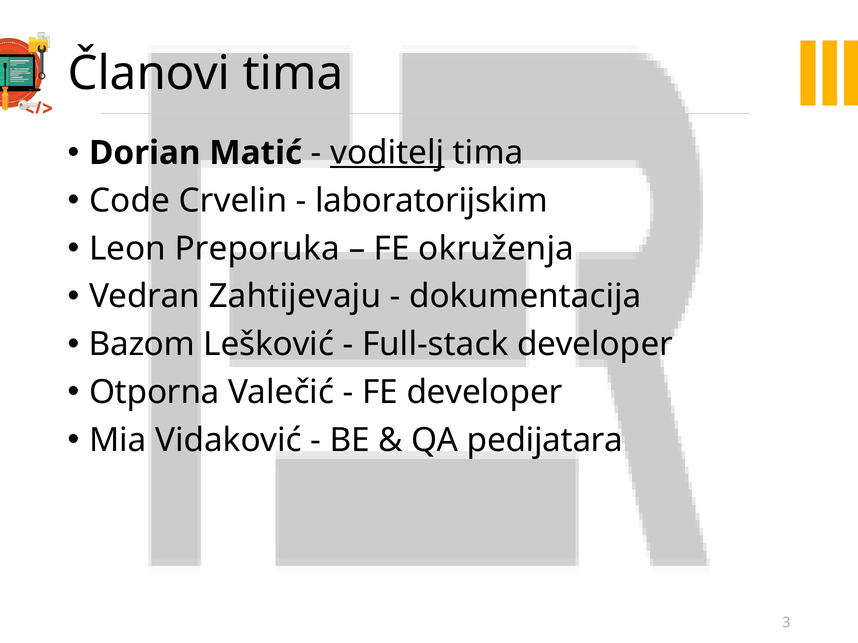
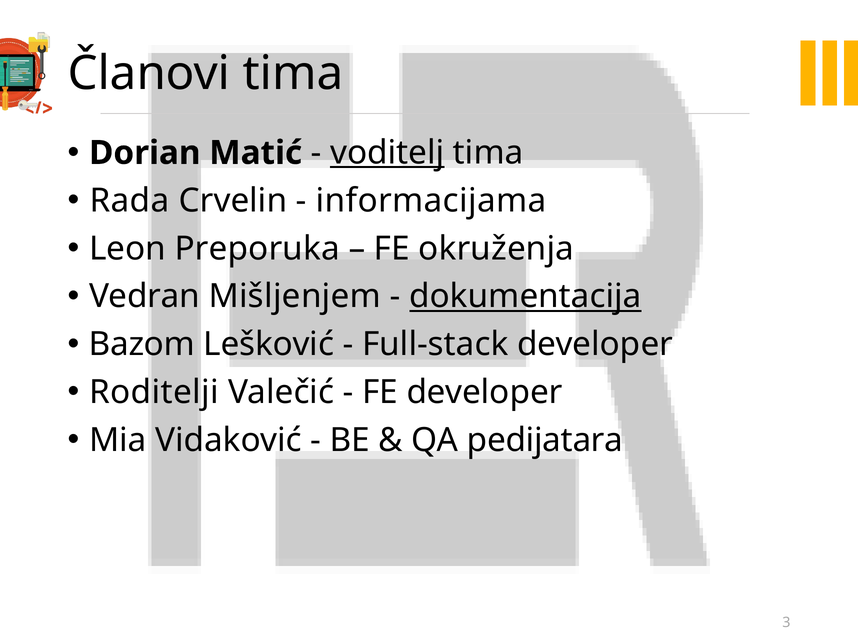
Code: Code -> Rada (130, 201)
laboratorijskim: laboratorijskim -> informacijama (431, 201)
Zahtijevaju: Zahtijevaju -> Mišljenjem (295, 297)
dokumentacija underline: none -> present (525, 297)
Otporna: Otporna -> Roditelji (154, 393)
